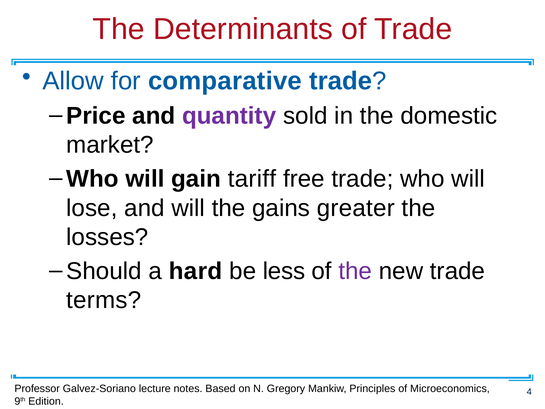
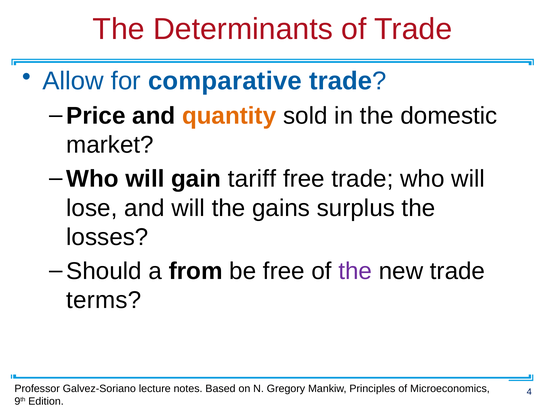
quantity colour: purple -> orange (229, 116)
greater: greater -> surplus (356, 208)
hard: hard -> from (196, 271)
be less: less -> free (284, 271)
